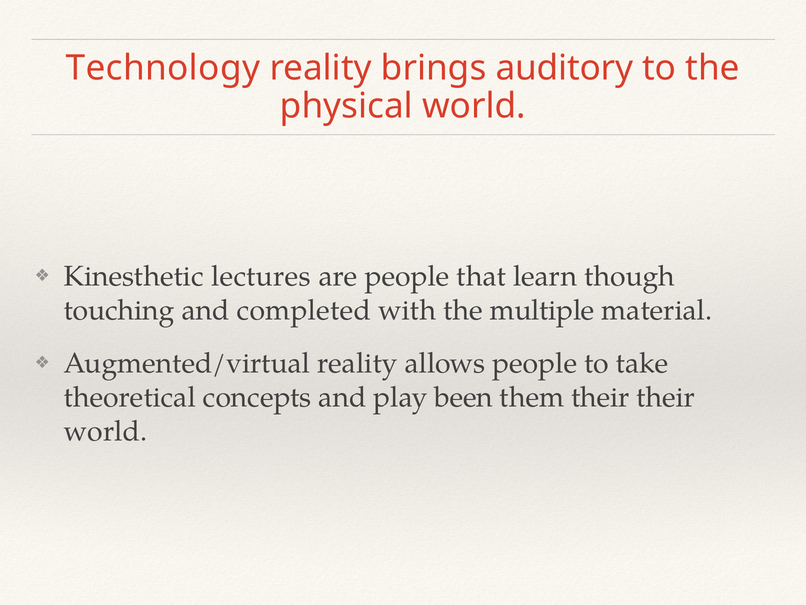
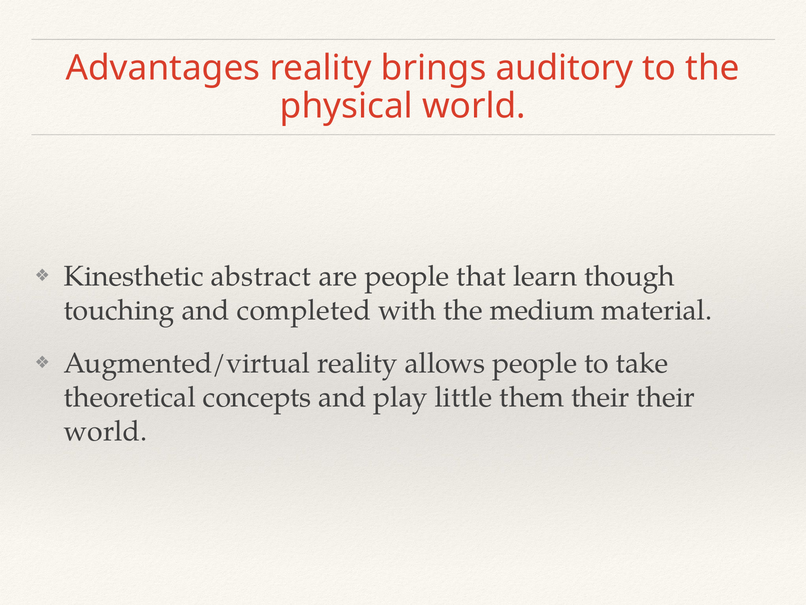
Technology: Technology -> Advantages (163, 68)
lectures: lectures -> abstract (261, 276)
multiple: multiple -> medium (542, 310)
been: been -> little (463, 397)
